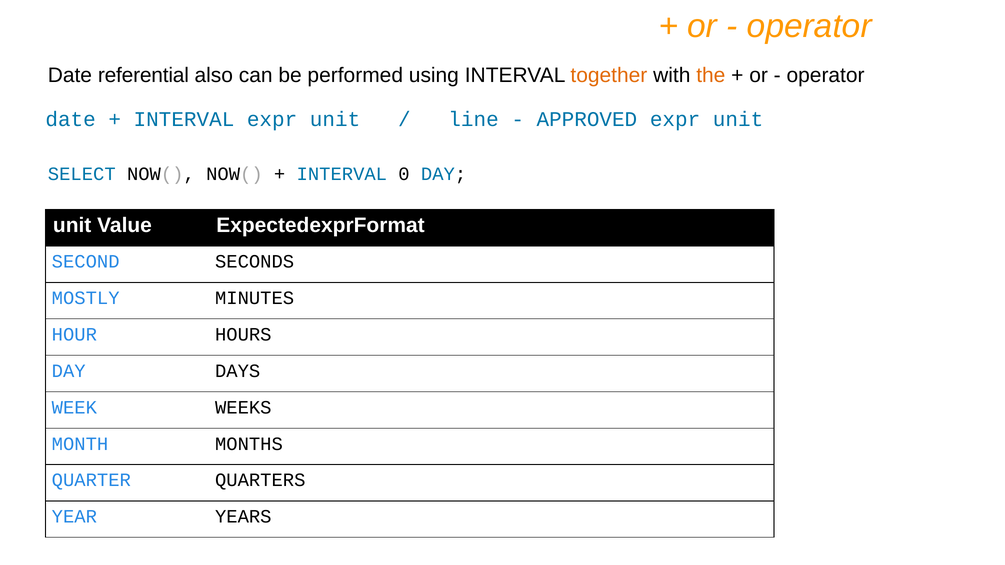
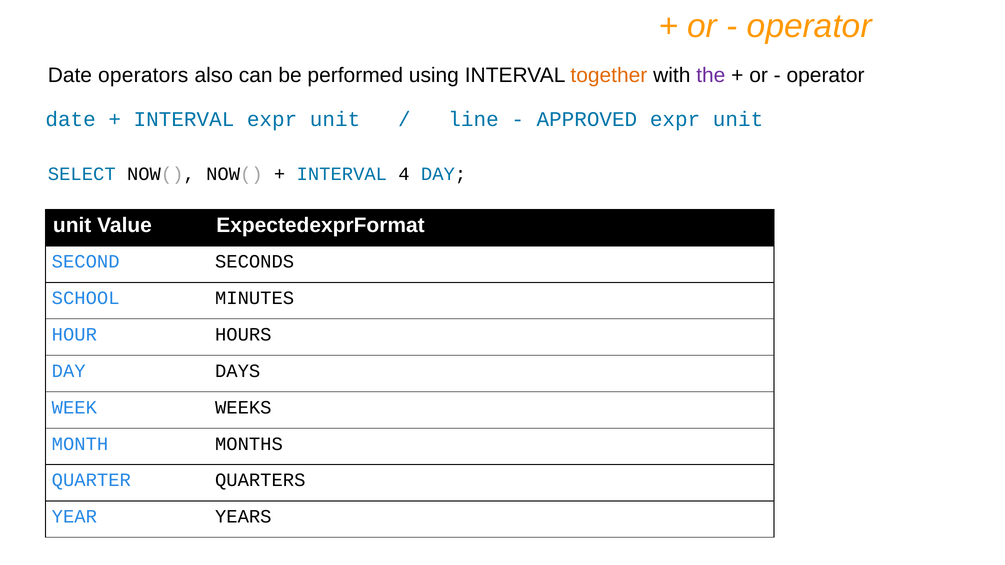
referential: referential -> operators (143, 76)
the colour: orange -> purple (711, 76)
0: 0 -> 4 (404, 174)
MOSTLY: MOSTLY -> SCHOOL (86, 298)
